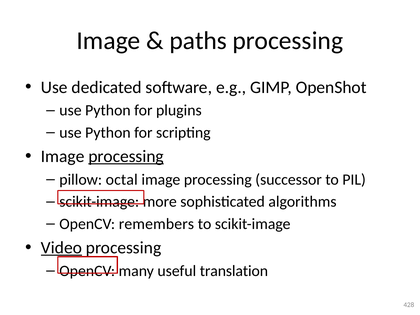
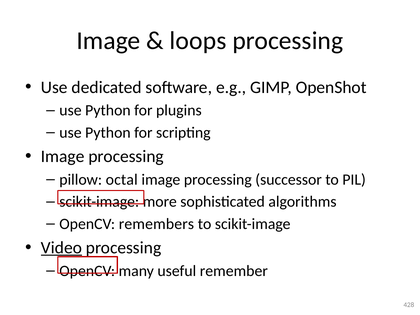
paths: paths -> loops (198, 41)
processing underline: present -> none (126, 156)
translation: translation -> remember (234, 271)
